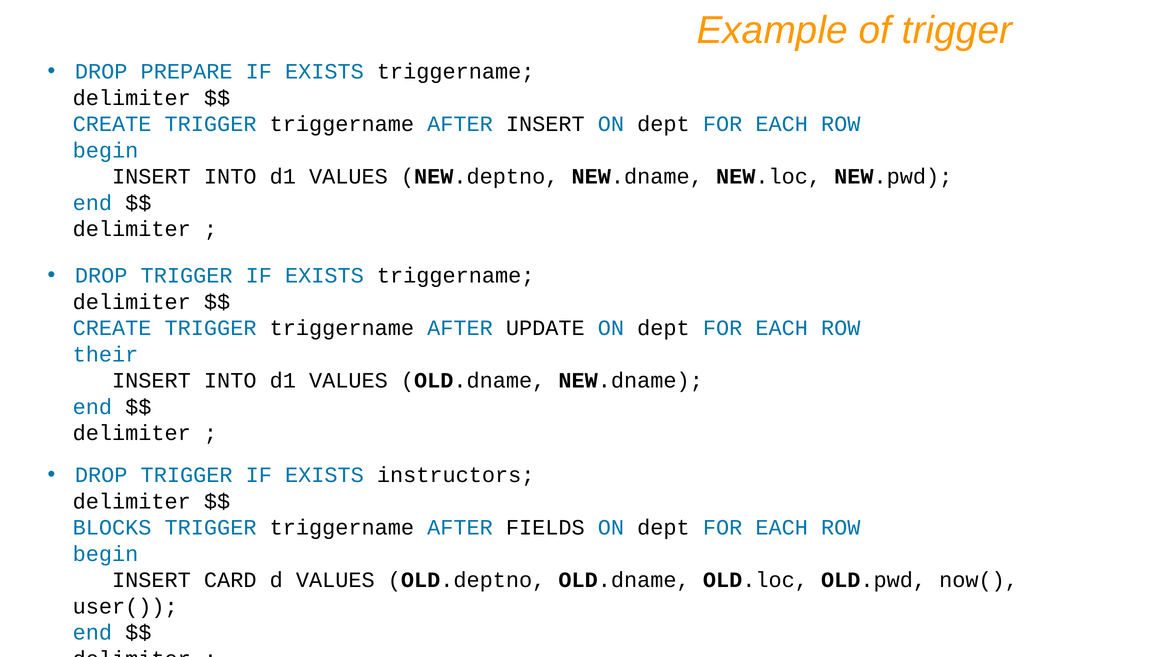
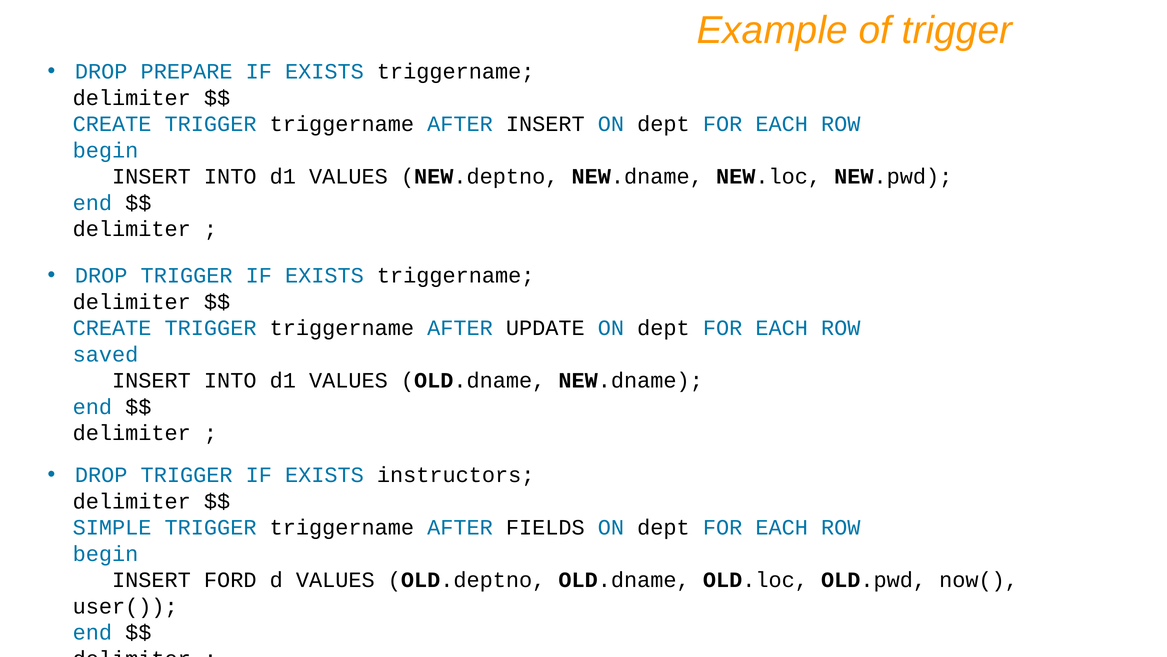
their: their -> saved (106, 354)
BLOCKS: BLOCKS -> SIMPLE (112, 527)
CARD: CARD -> FORD (230, 580)
